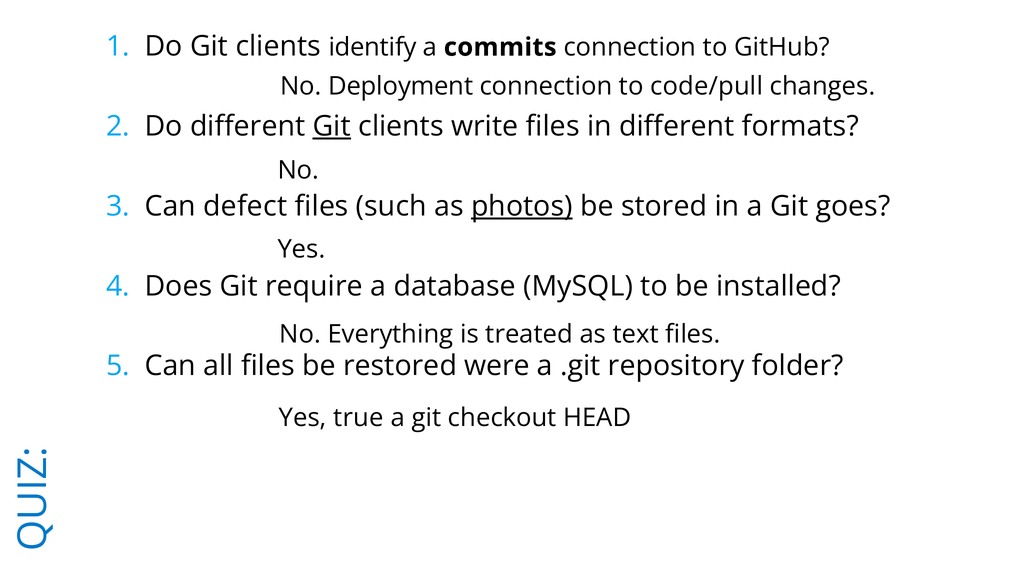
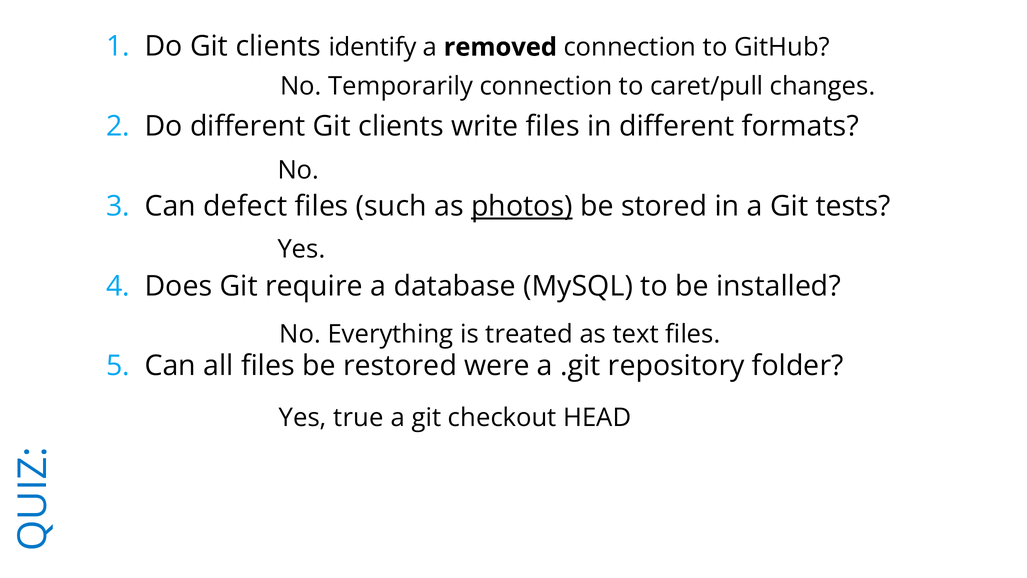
commits: commits -> removed (500, 47)
Deployment: Deployment -> Temporarily (401, 86)
code/pull: code/pull -> caret/pull (707, 86)
Git underline: present -> none (332, 126)
goes: goes -> tests (853, 206)
